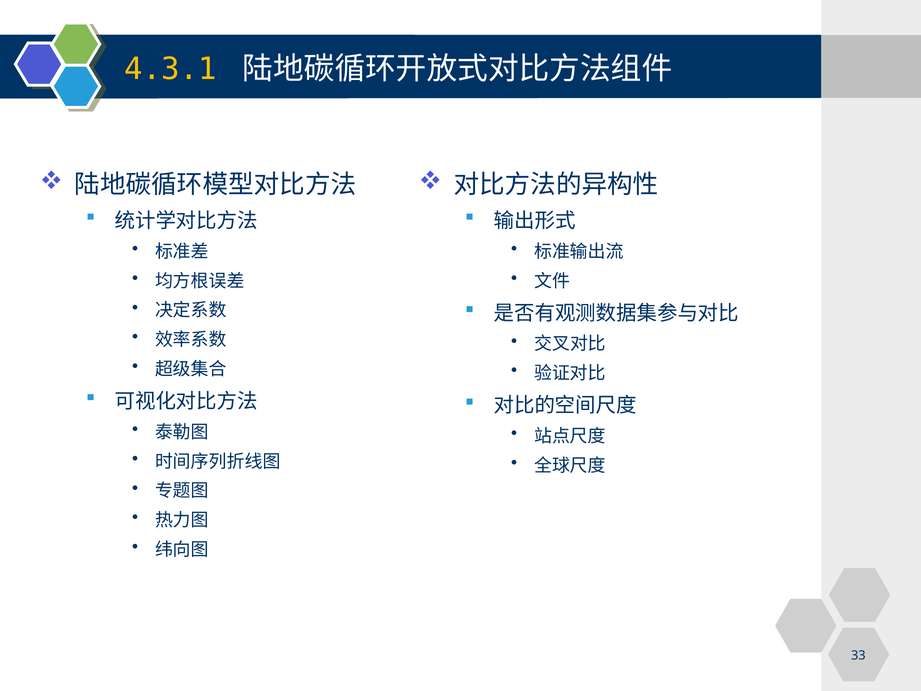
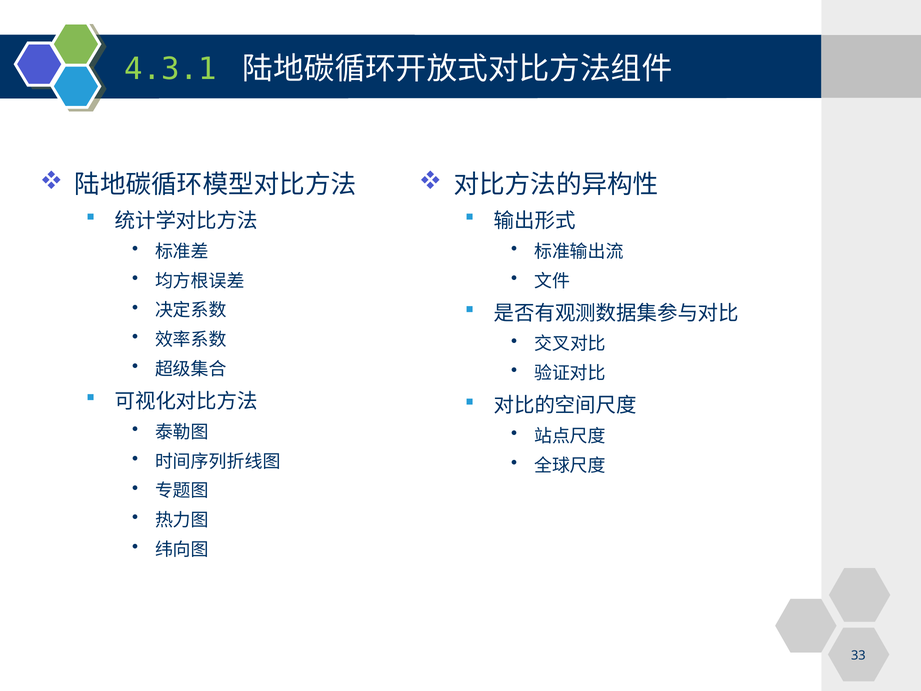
4.3.1 colour: yellow -> light green (170, 69)
